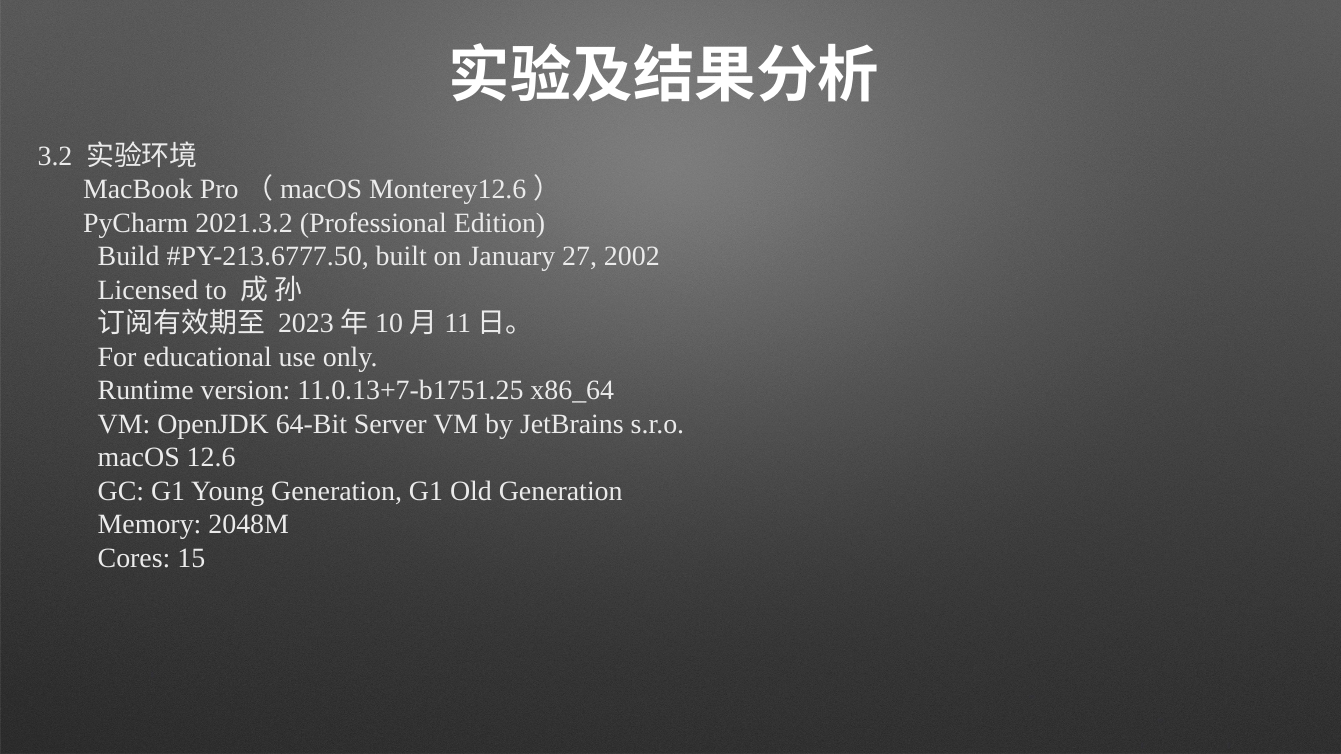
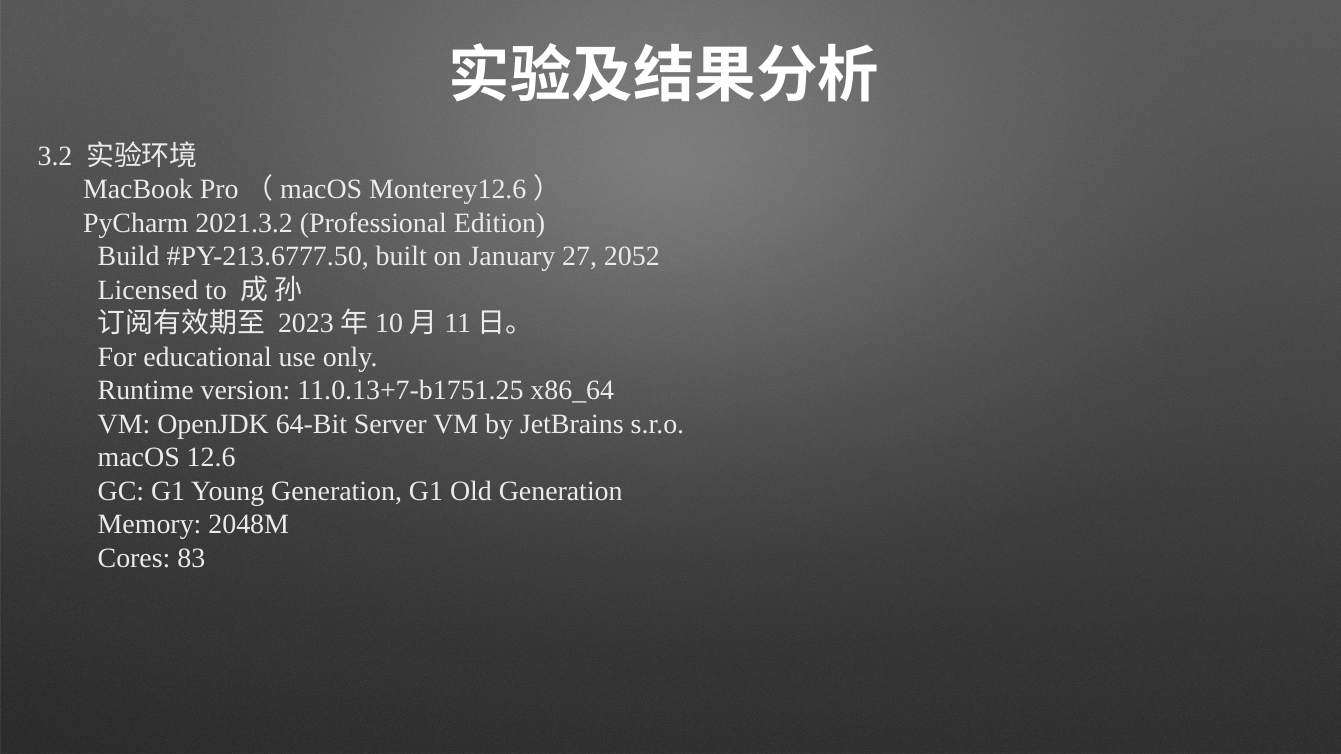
2002: 2002 -> 2052 (632, 257)
15: 15 -> 83 (191, 558)
